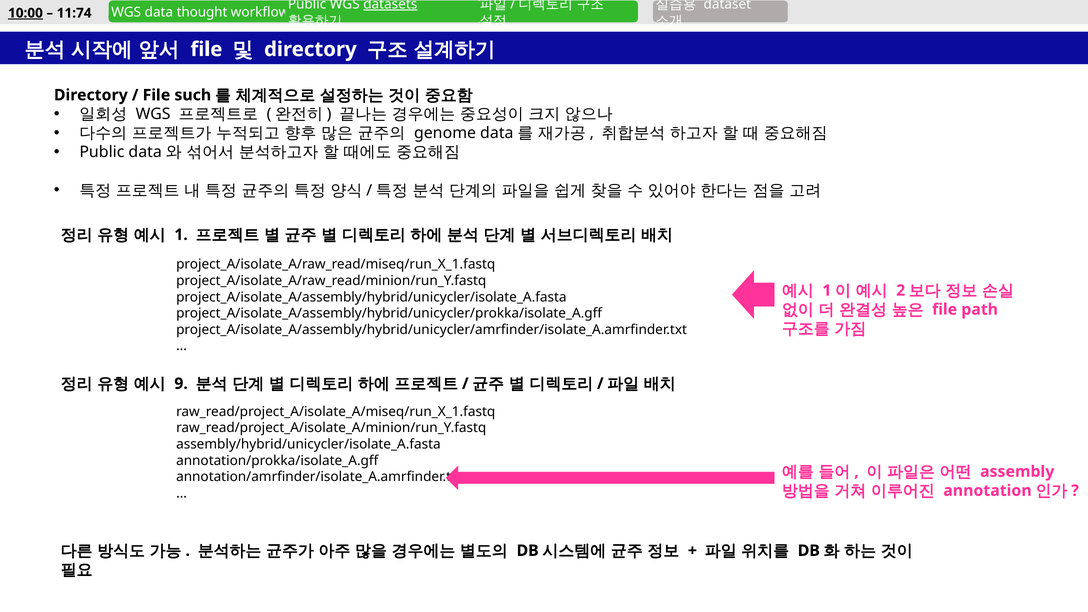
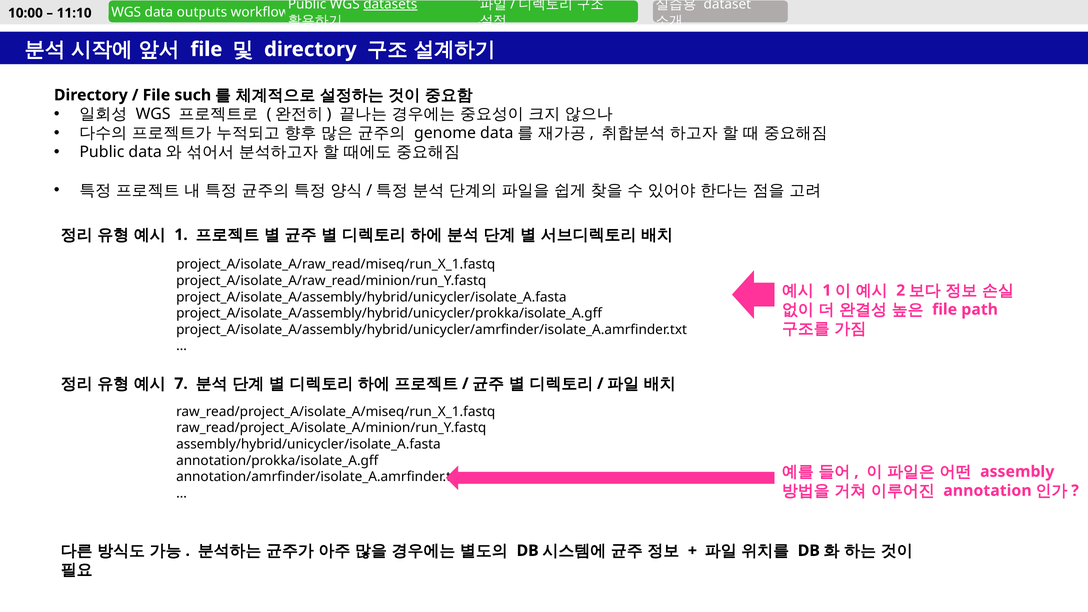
thought: thought -> outputs (202, 12)
10:00 underline: present -> none (25, 13)
11:74: 11:74 -> 11:10 (74, 13)
9: 9 -> 7 (181, 384)
